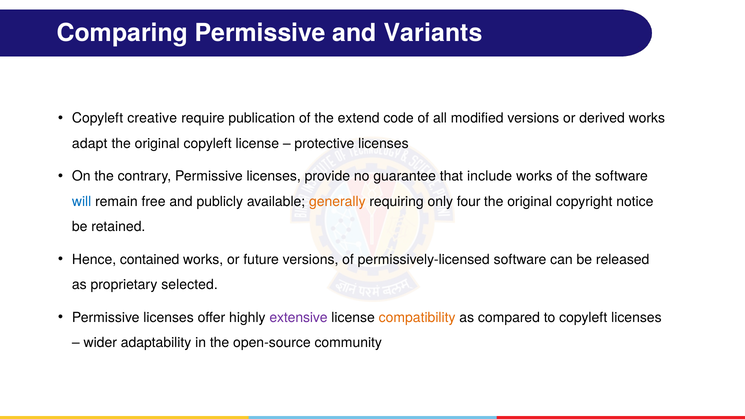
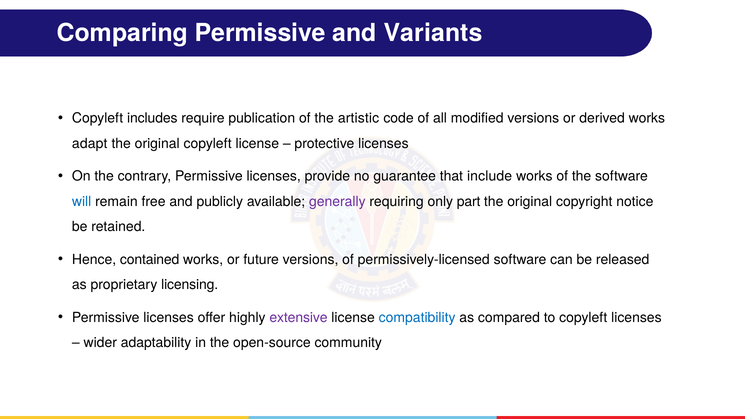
creative: creative -> includes (152, 118)
extend: extend -> artistic (359, 118)
generally colour: orange -> purple (337, 202)
four: four -> part (469, 202)
selected: selected -> licensing (190, 285)
compatibility colour: orange -> blue (417, 318)
